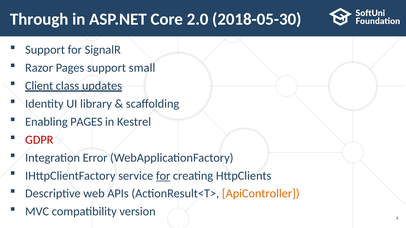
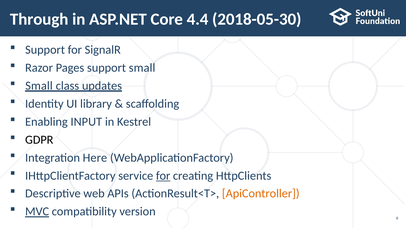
2.0: 2.0 -> 4.4 (198, 19)
Client: Client -> Small (39, 86)
Enabling PAGES: PAGES -> INPUT (86, 122)
GDPR colour: red -> black (39, 140)
Error: Error -> Here (95, 158)
MVC underline: none -> present (37, 212)
